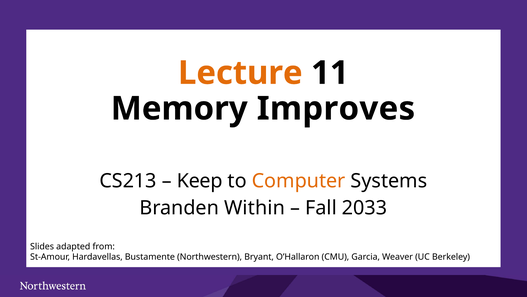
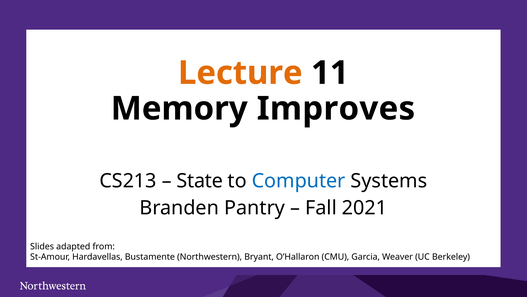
Keep: Keep -> State (200, 181)
Computer colour: orange -> blue (299, 181)
Within: Within -> Pantry (255, 207)
2033: 2033 -> 2021 (365, 207)
